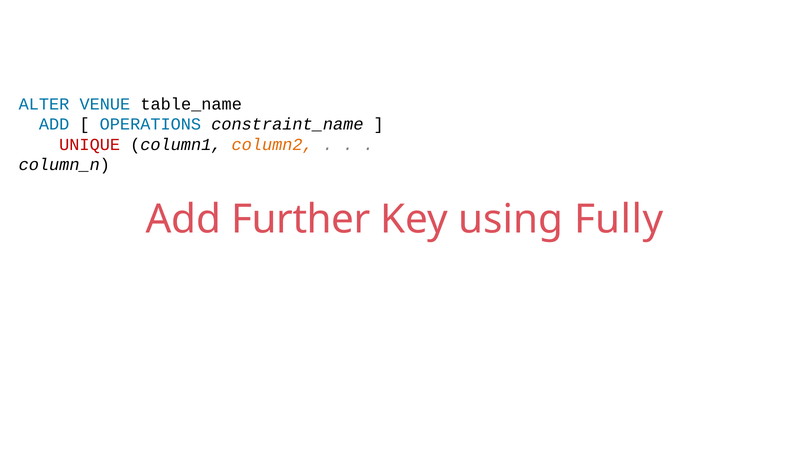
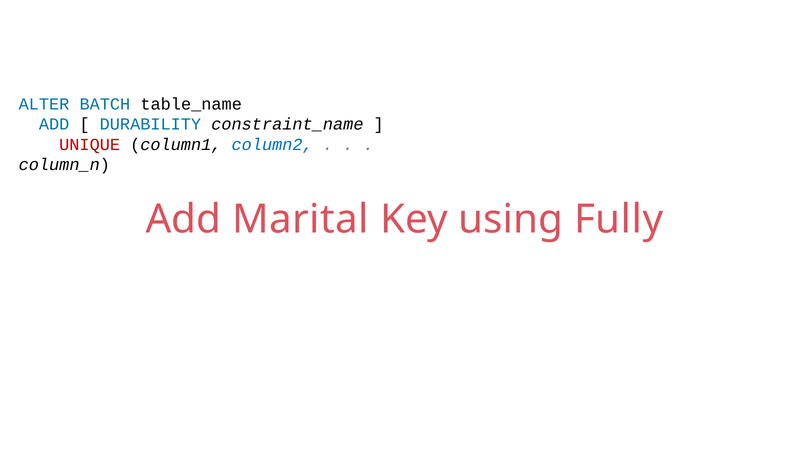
VENUE: VENUE -> BATCH (105, 104)
OPERATIONS: OPERATIONS -> DURABILITY (150, 124)
column2 colour: orange -> blue (272, 145)
Further: Further -> Marital (300, 220)
